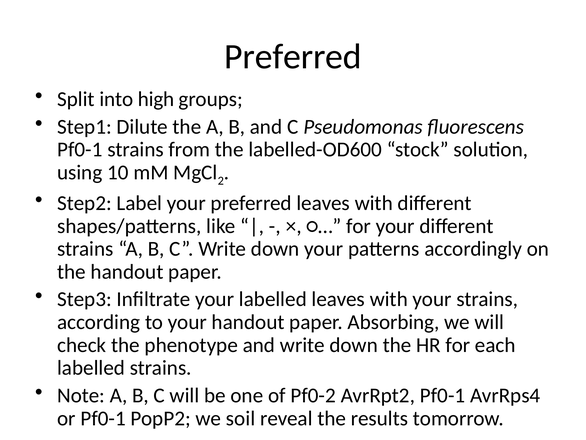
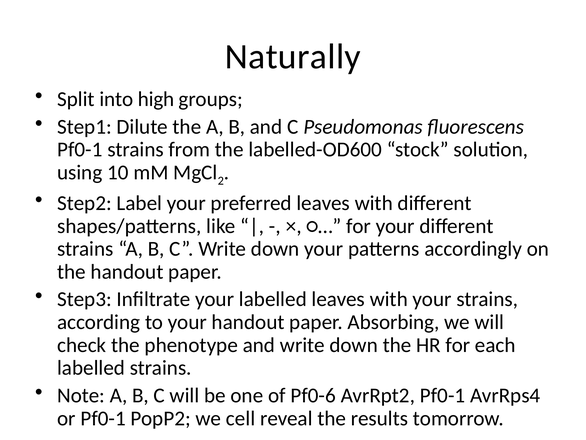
Preferred: Preferred -> Naturally (293, 57)
Pf0-2: Pf0-2 -> Pf0-6 (313, 395)
soil: soil -> cell (241, 418)
